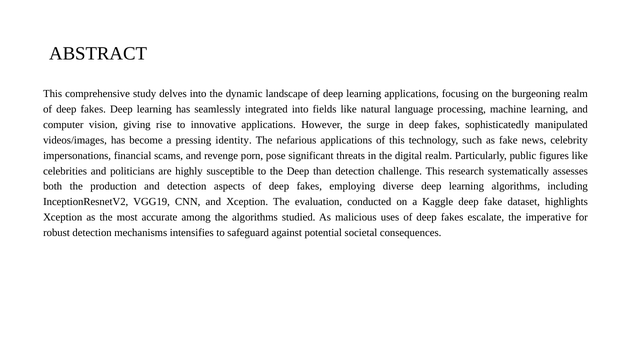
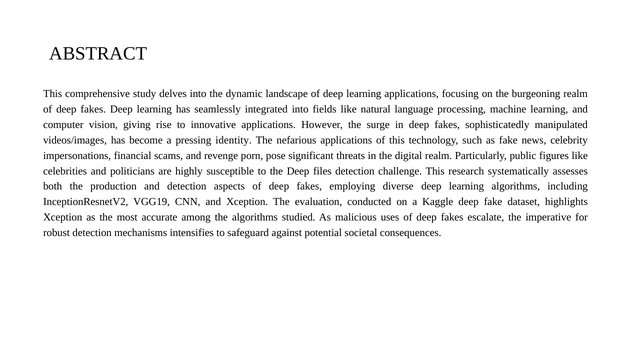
than: than -> files (322, 171)
